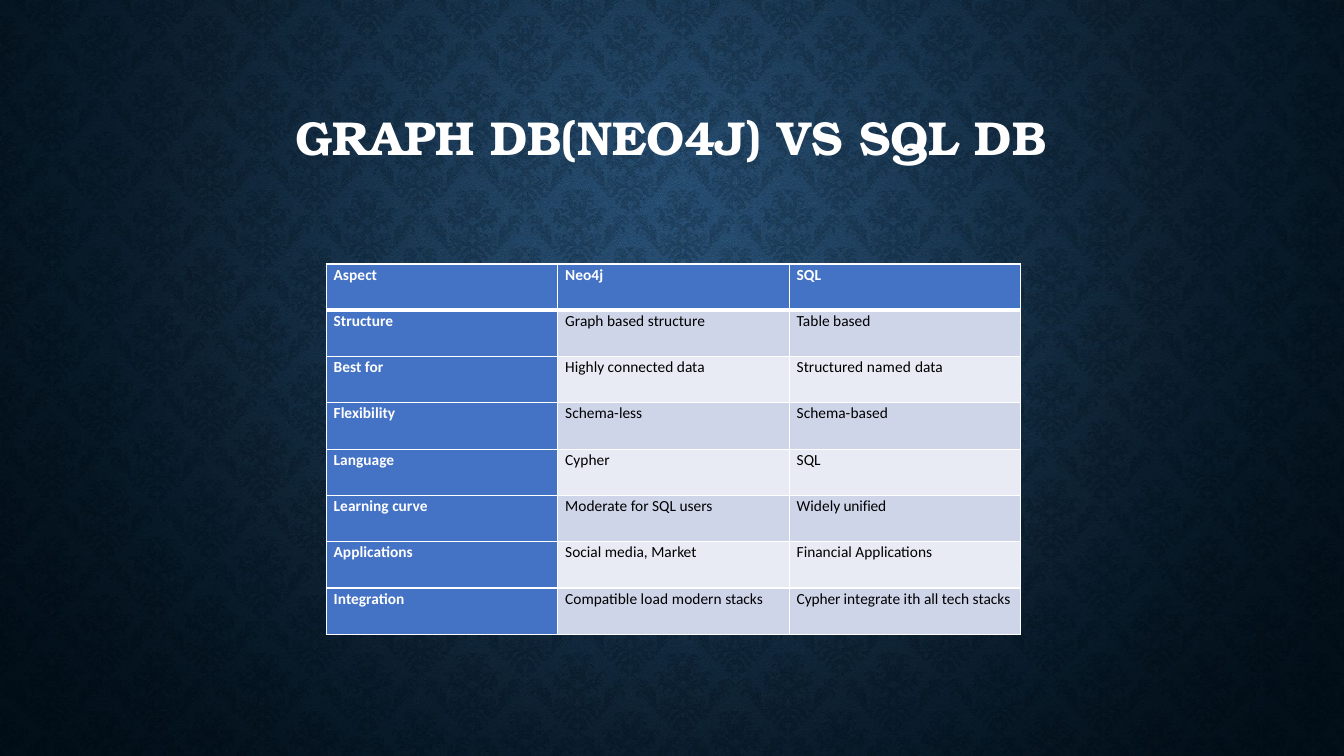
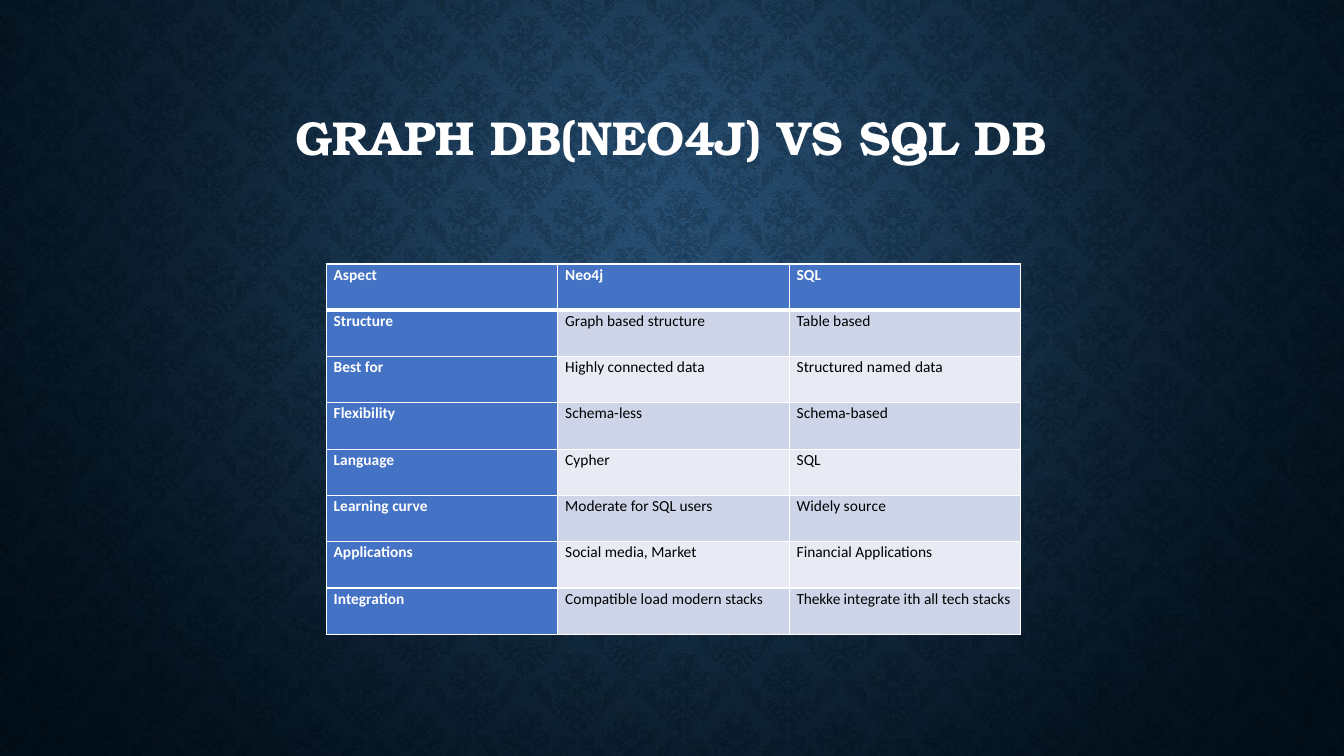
unified: unified -> source (865, 506)
stacks Cypher: Cypher -> Thekke (819, 599)
